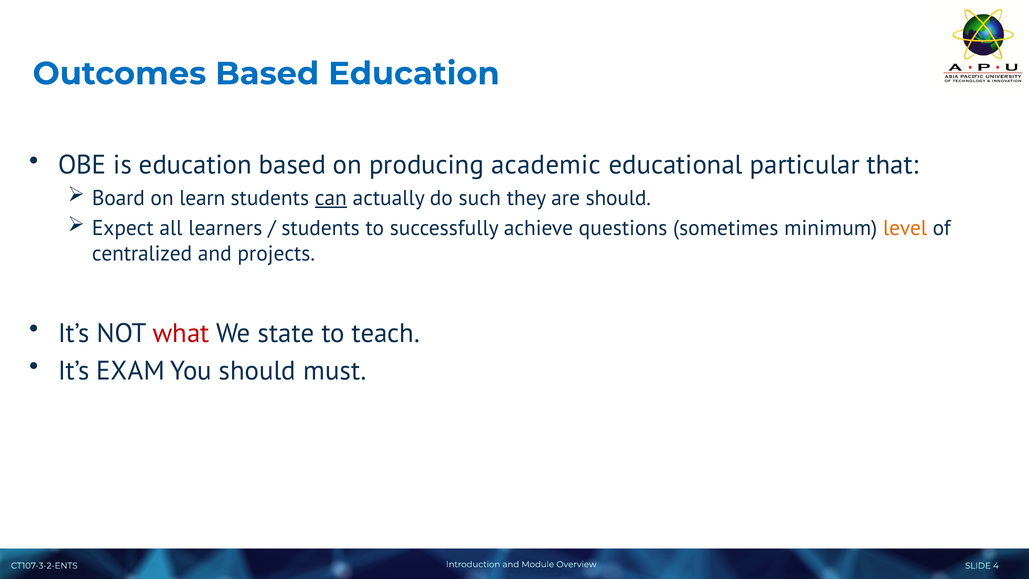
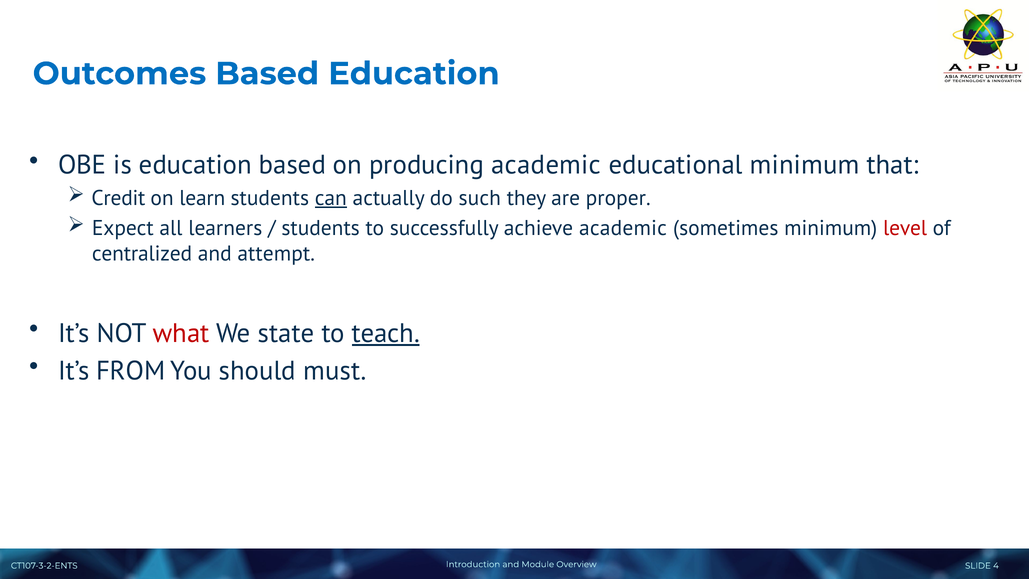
educational particular: particular -> minimum (805, 165)
Board: Board -> Credit (118, 198)
are should: should -> proper (618, 198)
achieve questions: questions -> academic (623, 228)
level colour: orange -> red (905, 228)
projects: projects -> attempt (276, 254)
teach underline: none -> present (386, 333)
EXAM: EXAM -> FROM (131, 371)
